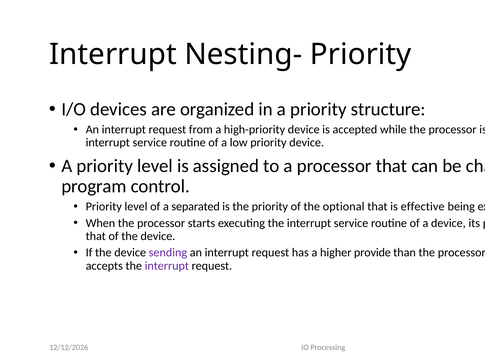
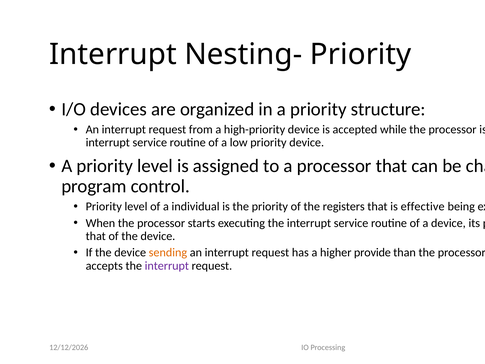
separated: separated -> individual (196, 206)
optional: optional -> registers (344, 206)
sending colour: purple -> orange (168, 252)
